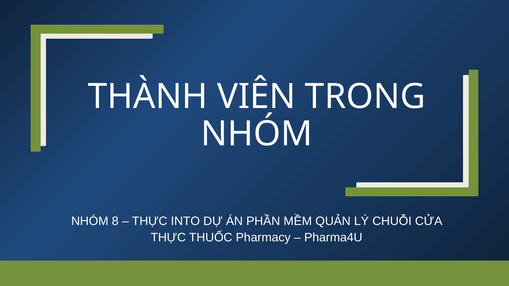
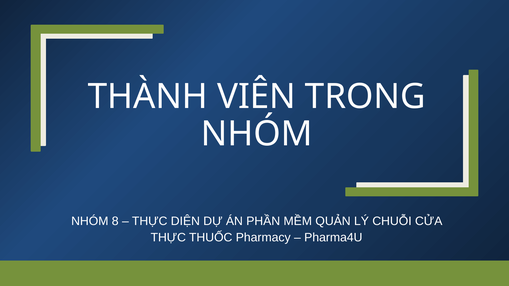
INTO: INTO -> DIỆN (185, 221)
